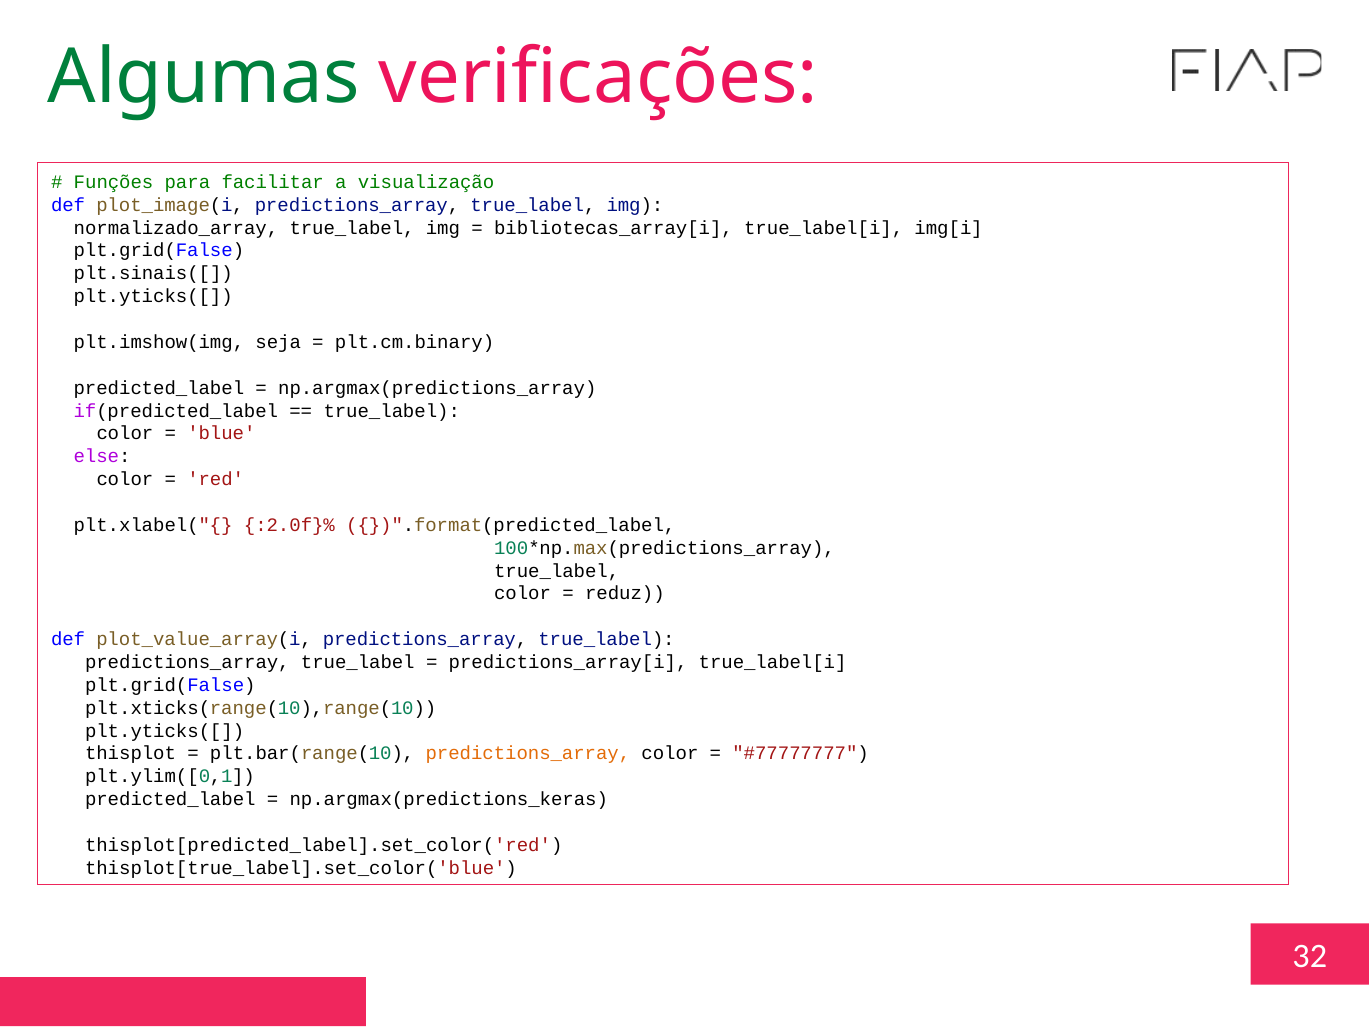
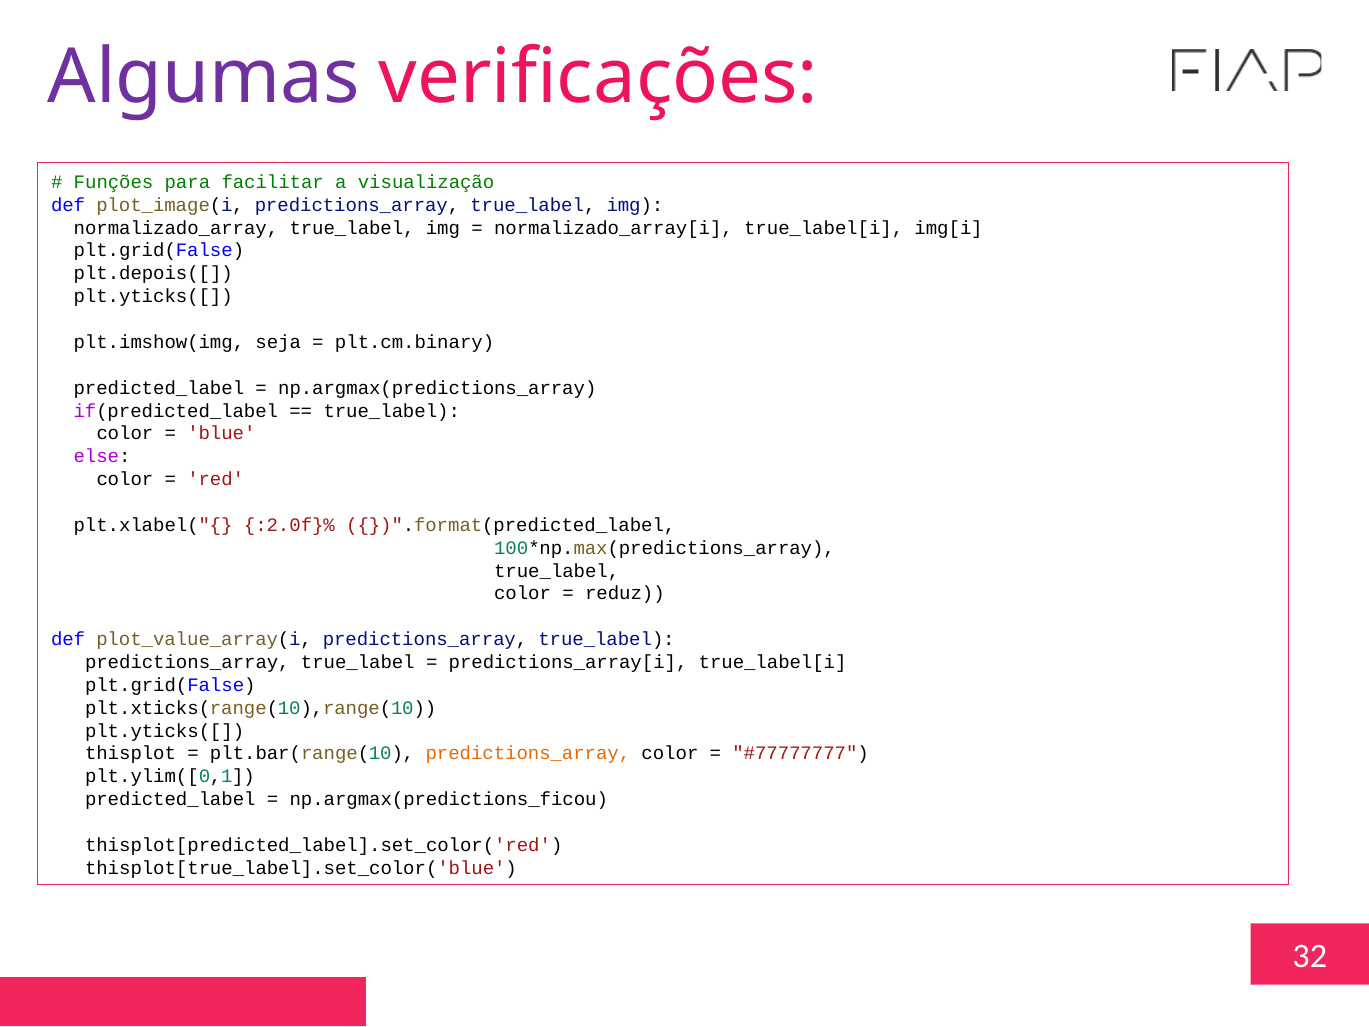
Algumas colour: green -> purple (204, 78)
bibliotecas_array[i: bibliotecas_array[i -> normalizado_array[i (613, 228)
plt.sinais([: plt.sinais([ -> plt.depois([ (153, 274)
np.argmax(predictions_keras: np.argmax(predictions_keras -> np.argmax(predictions_ficou (449, 799)
